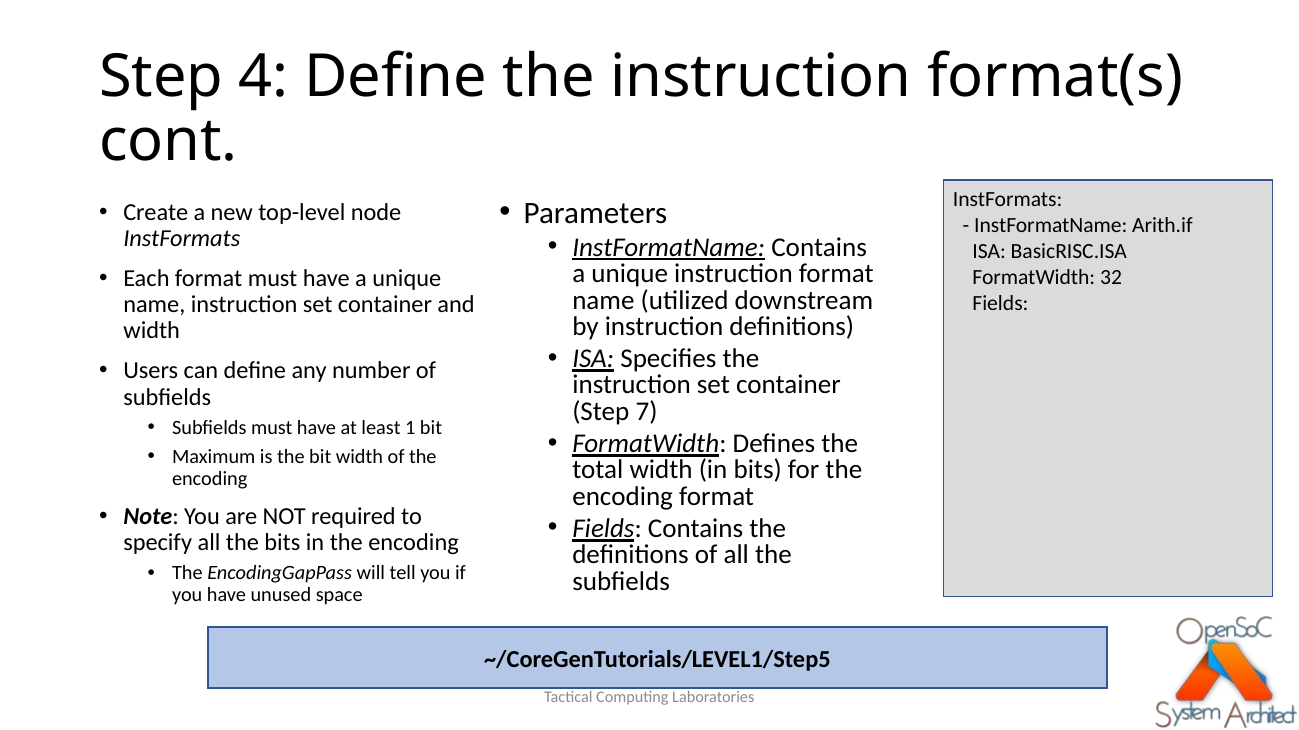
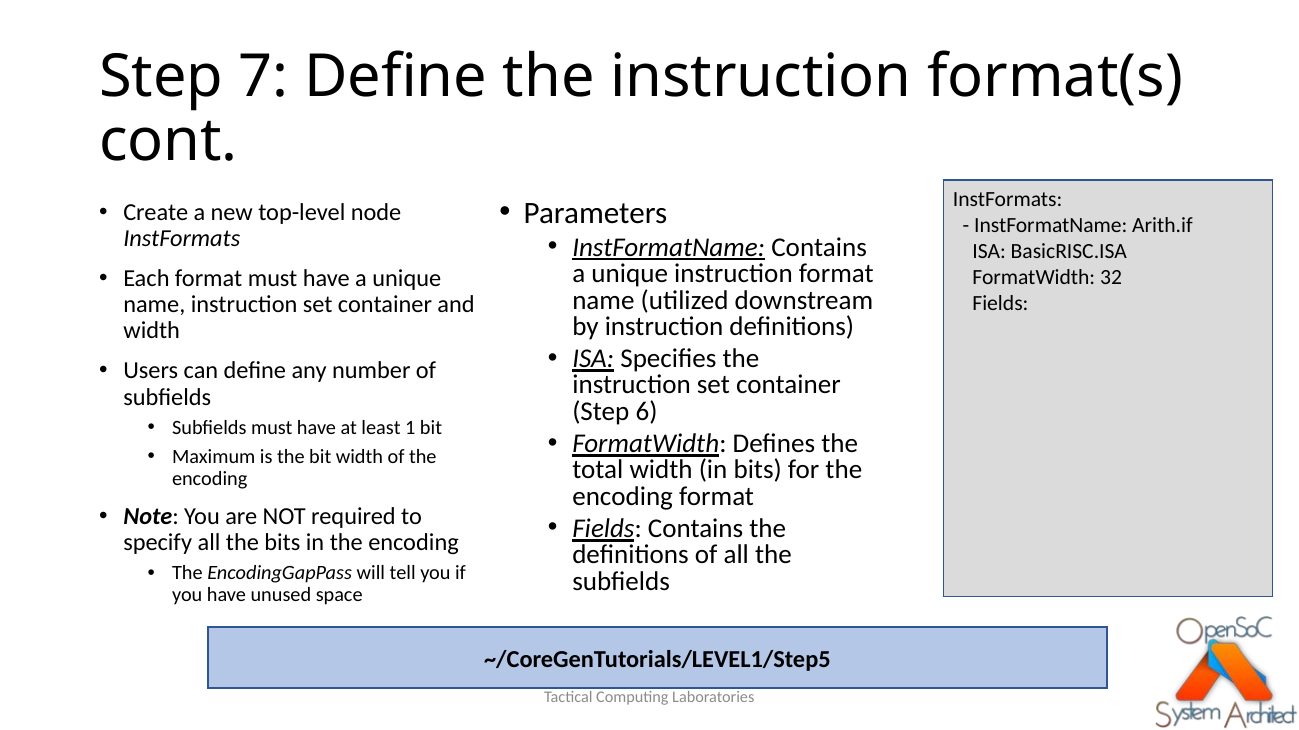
4: 4 -> 7 (264, 77)
7: 7 -> 6 (647, 412)
